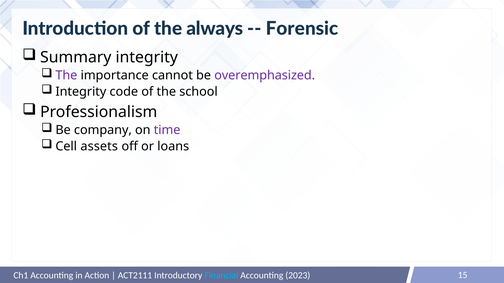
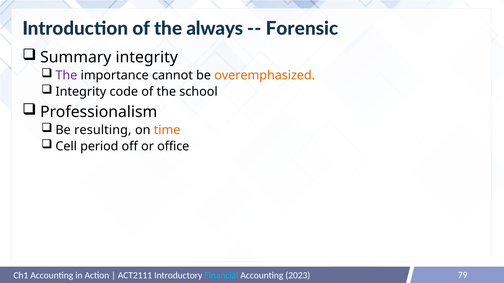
overemphasized colour: purple -> orange (265, 75)
company: company -> resulting (103, 130)
time colour: purple -> orange (167, 130)
assets: assets -> period (99, 146)
loans: loans -> office (173, 146)
15: 15 -> 79 (463, 276)
